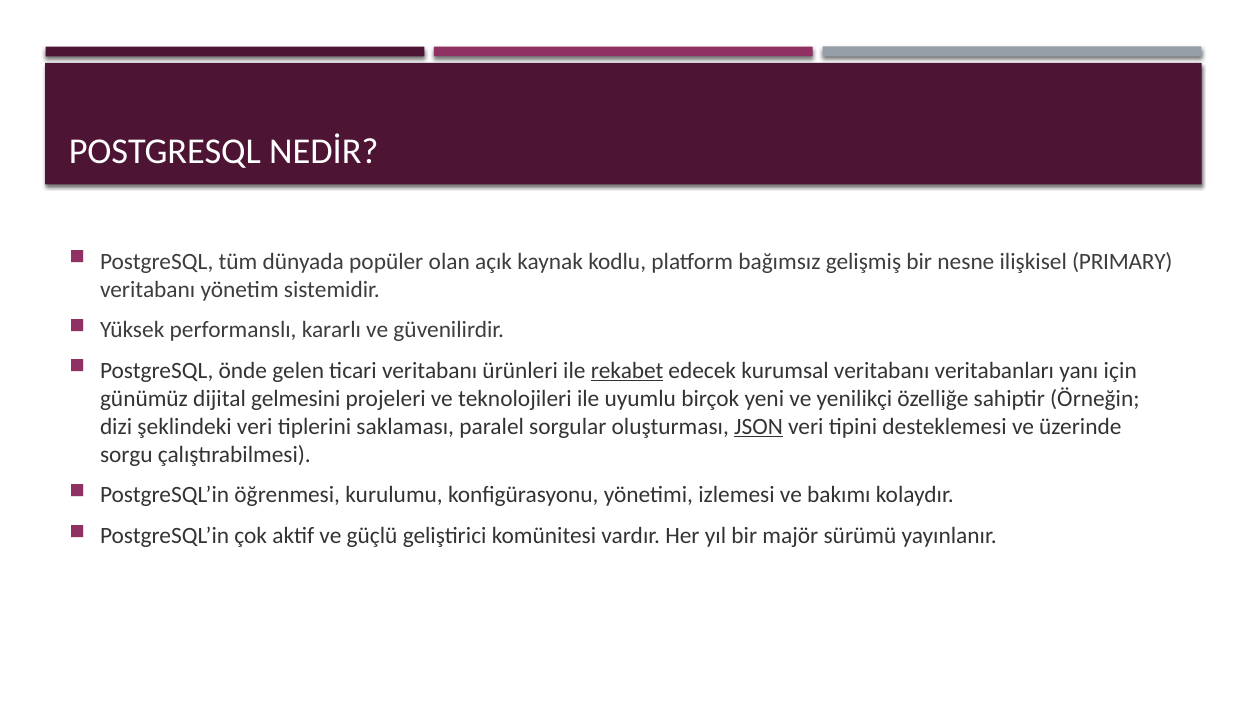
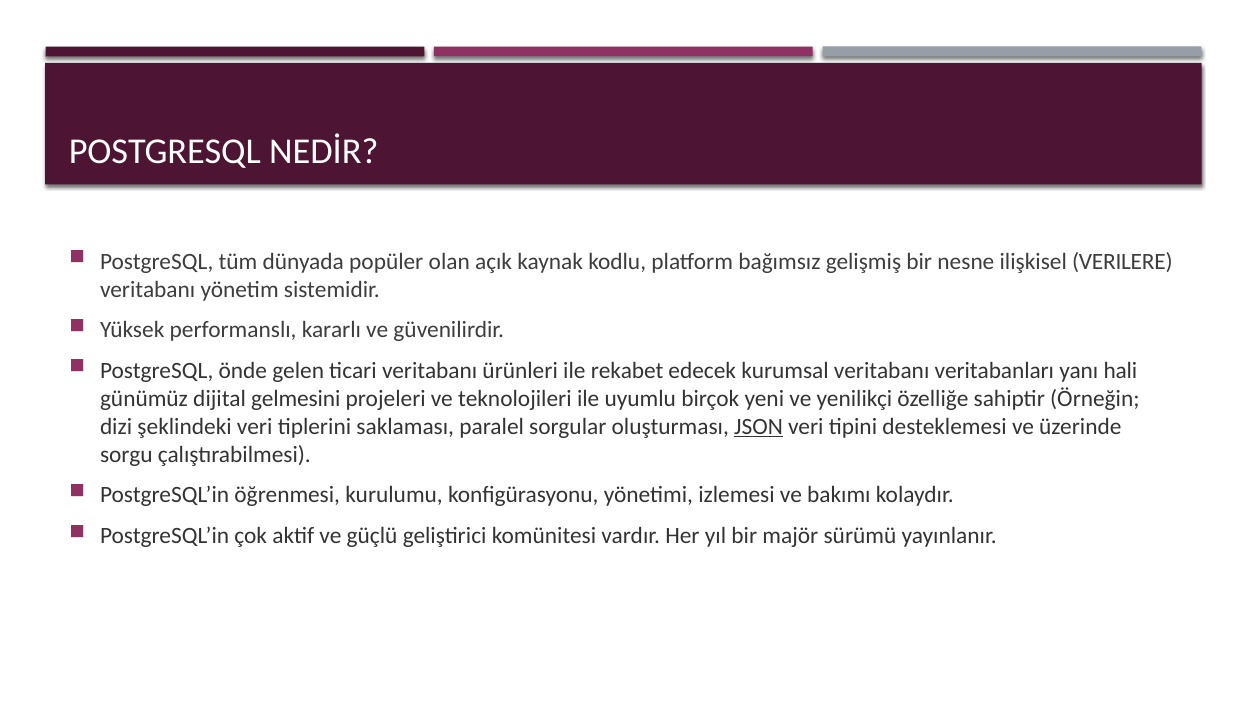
PRIMARY: PRIMARY -> VERILERE (1122, 262)
rekabet underline: present -> none (627, 371)
için: için -> hali (1120, 371)
